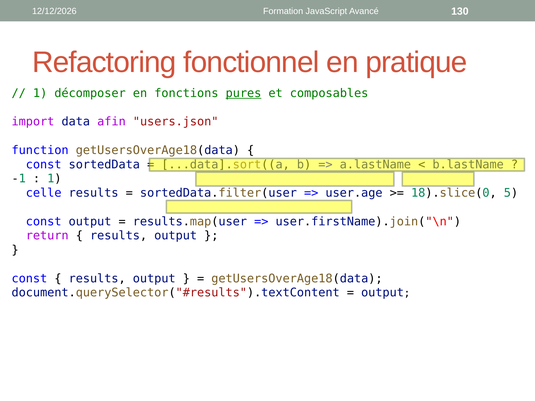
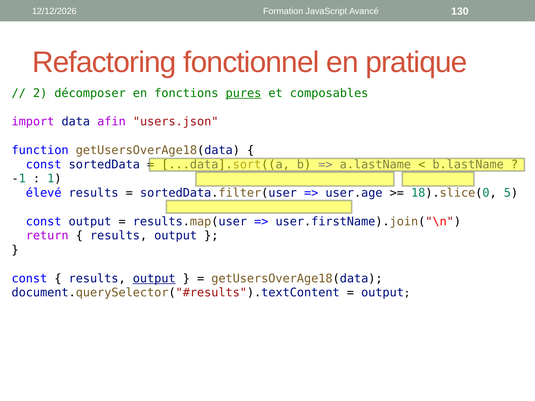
1: 1 -> 2 (40, 93)
celle: celle -> élevé (44, 193)
output underline: none -> present (154, 279)
